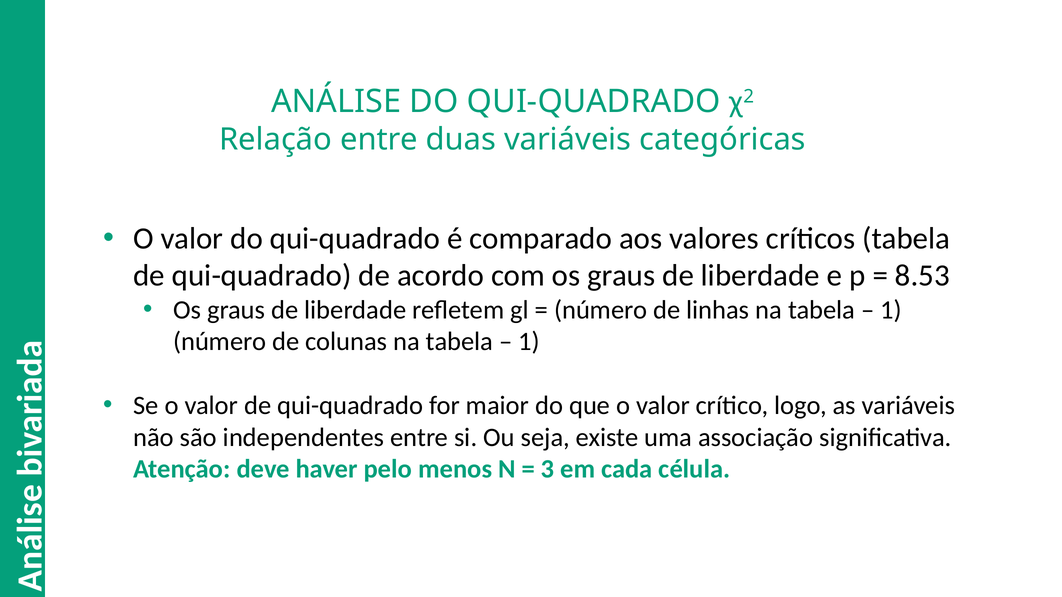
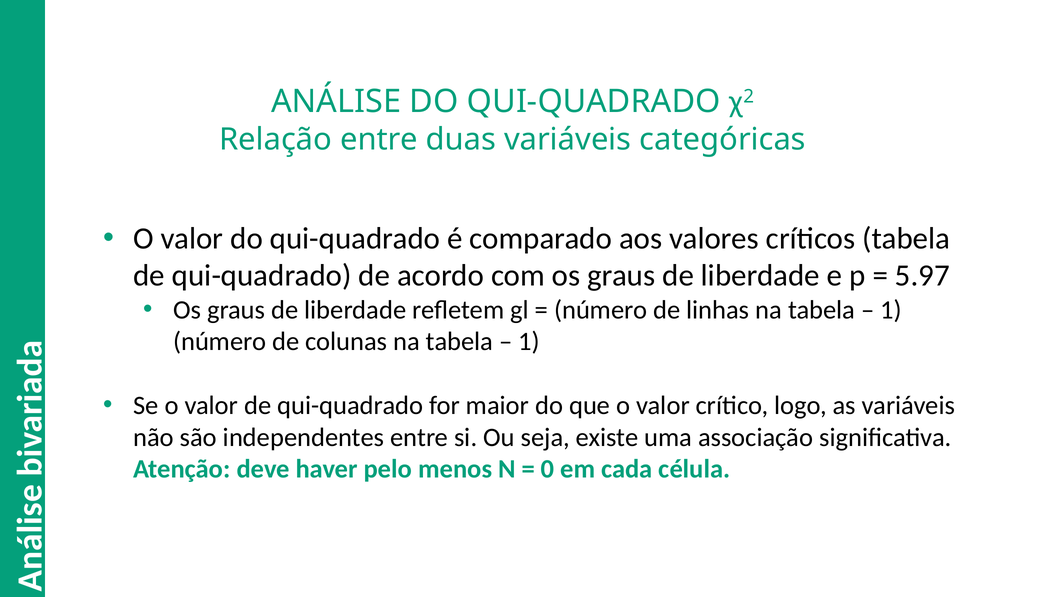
8.53: 8.53 -> 5.97 (922, 276)
3: 3 -> 0 (547, 469)
